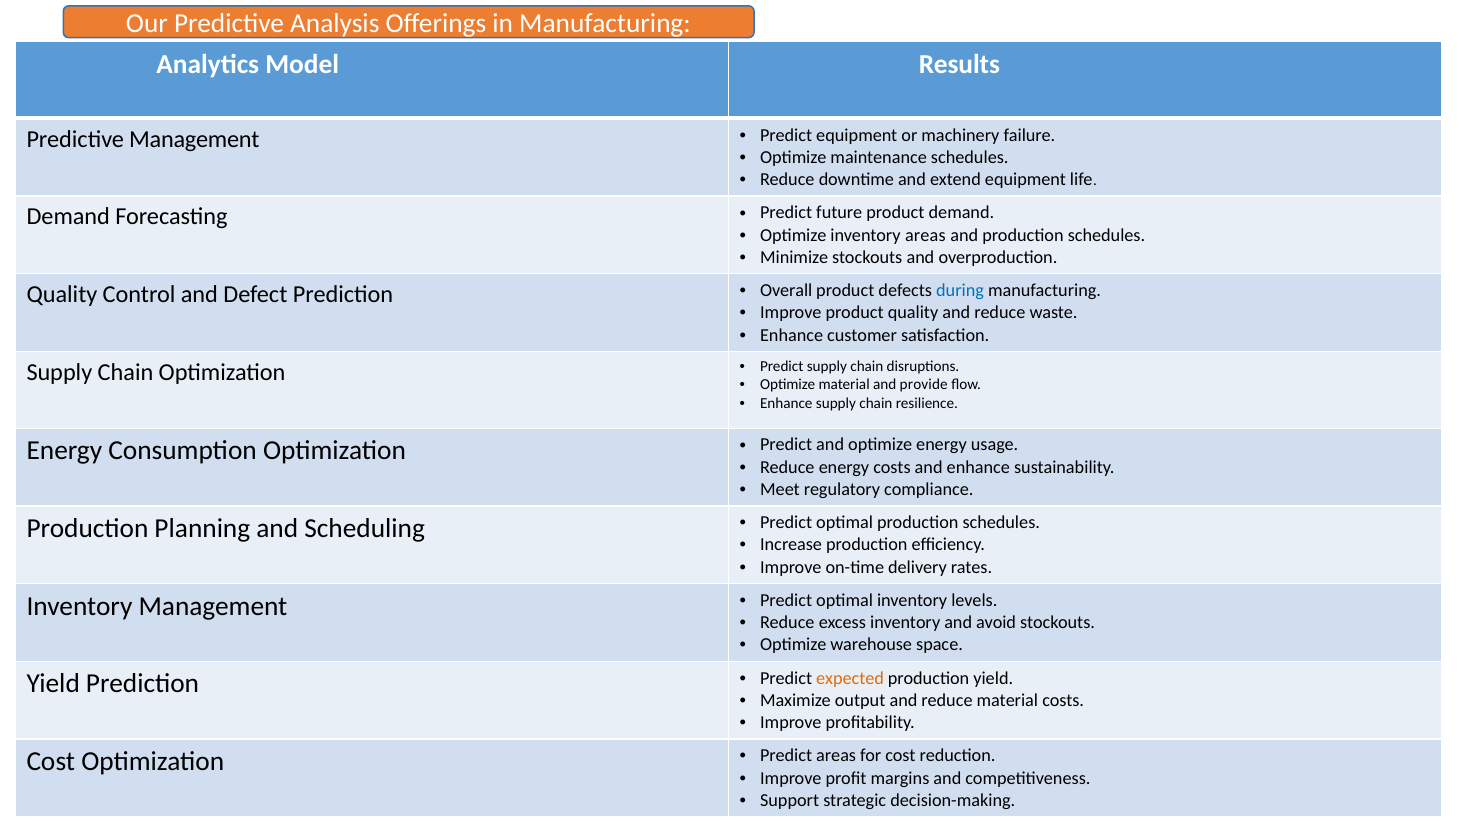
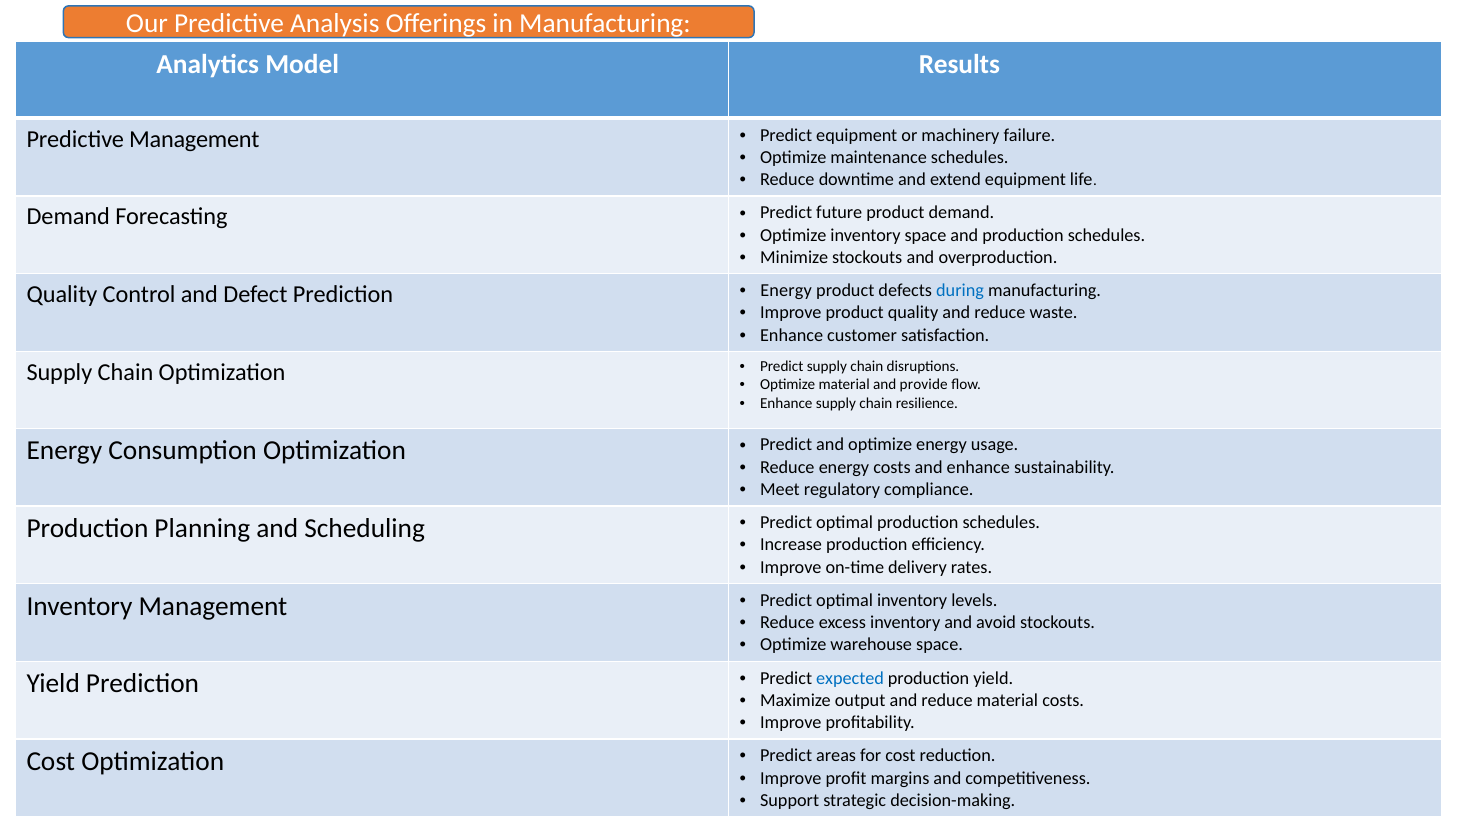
inventory areas: areas -> space (926, 235)
Overall: Overall -> Energy (786, 291)
expected colour: orange -> blue (850, 678)
